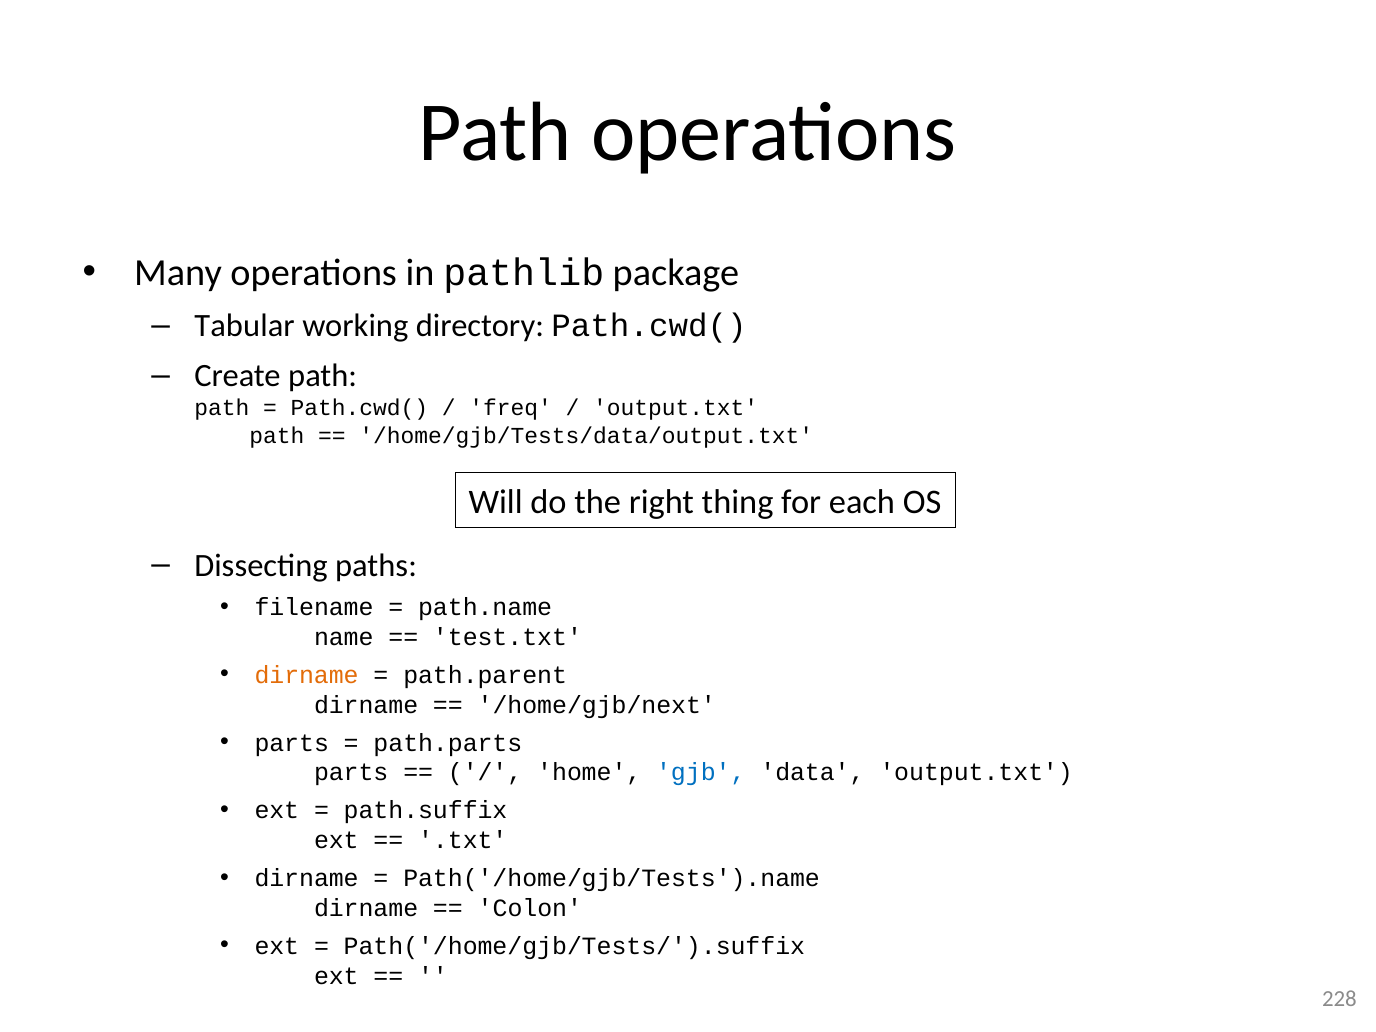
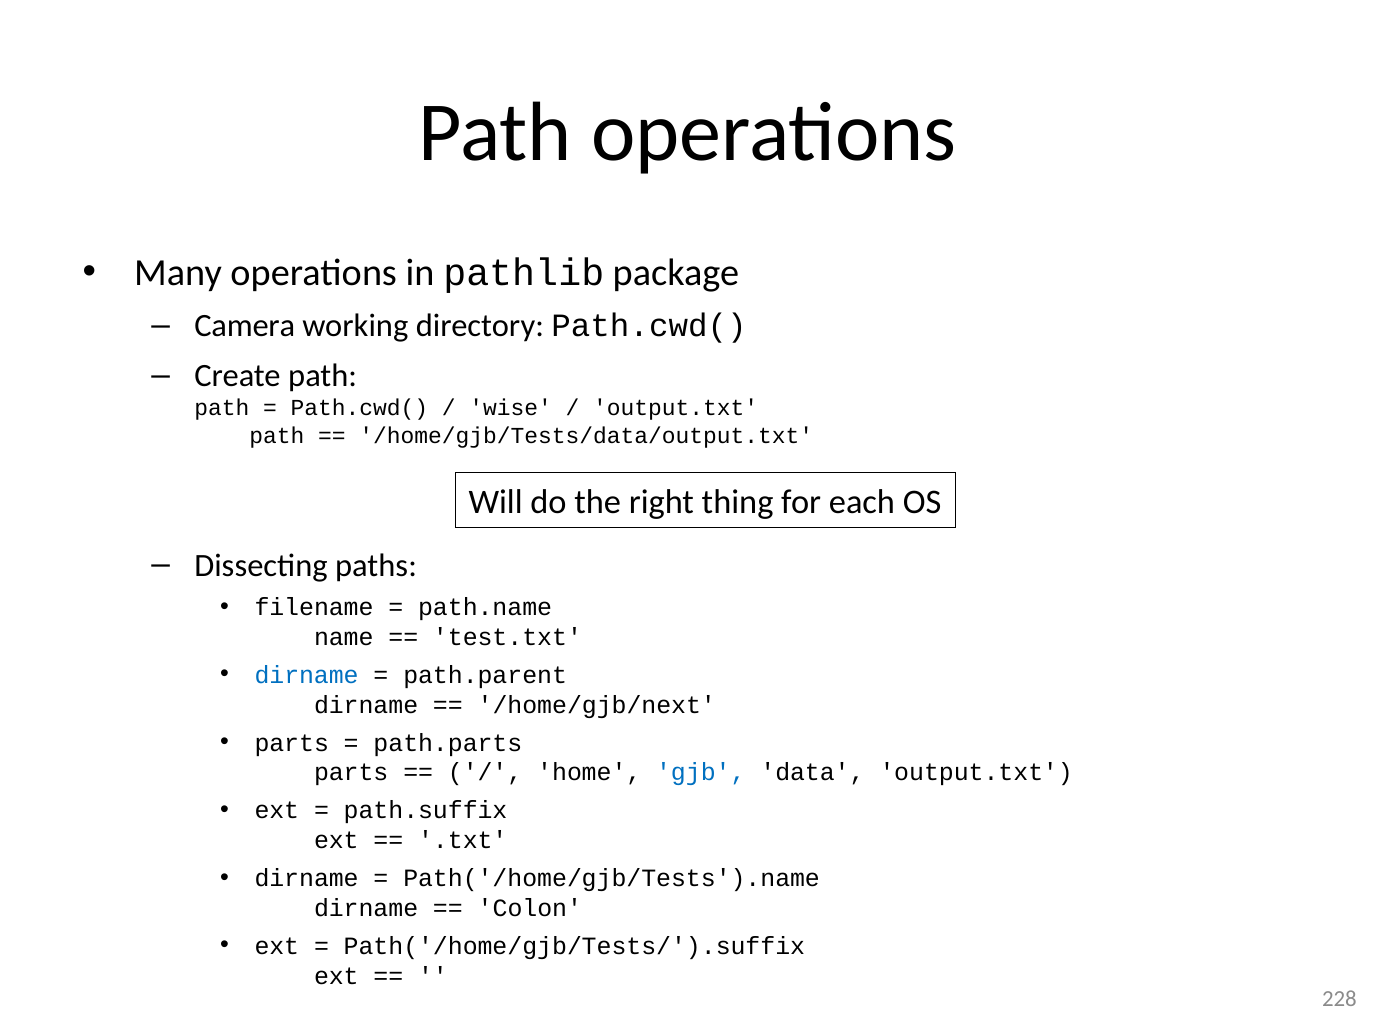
Tabular: Tabular -> Camera (245, 326)
freq: freq -> wise (511, 408)
dirname colour: orange -> blue (307, 675)
